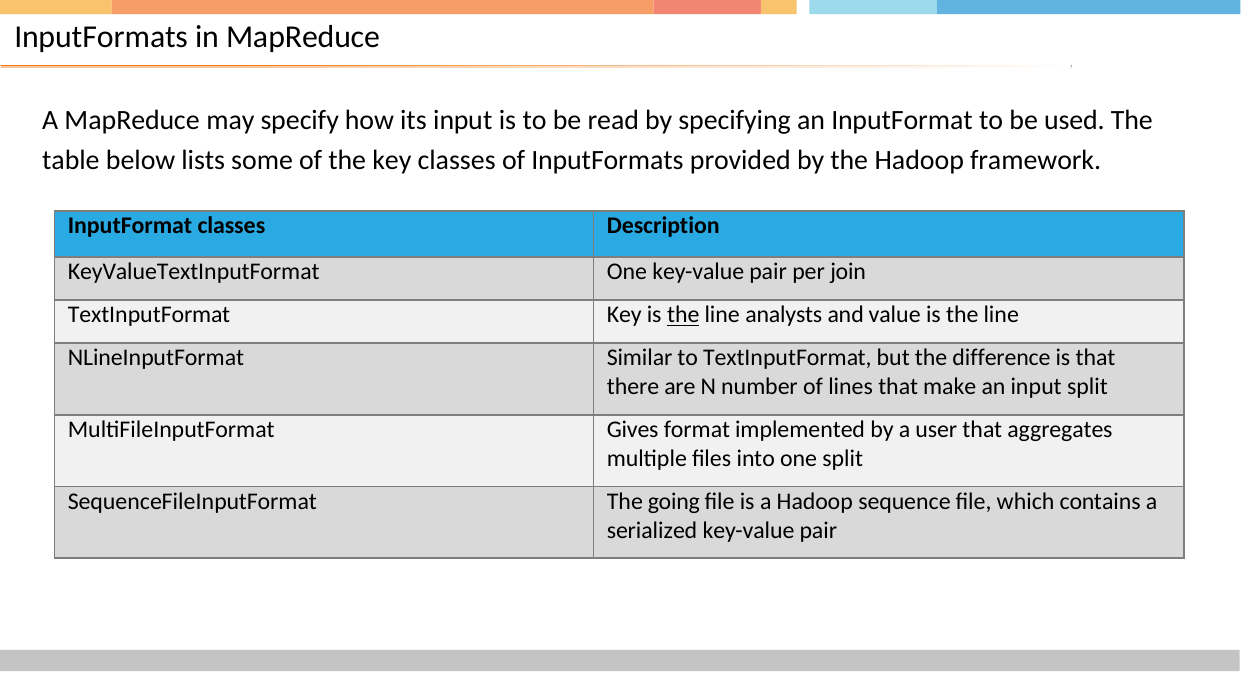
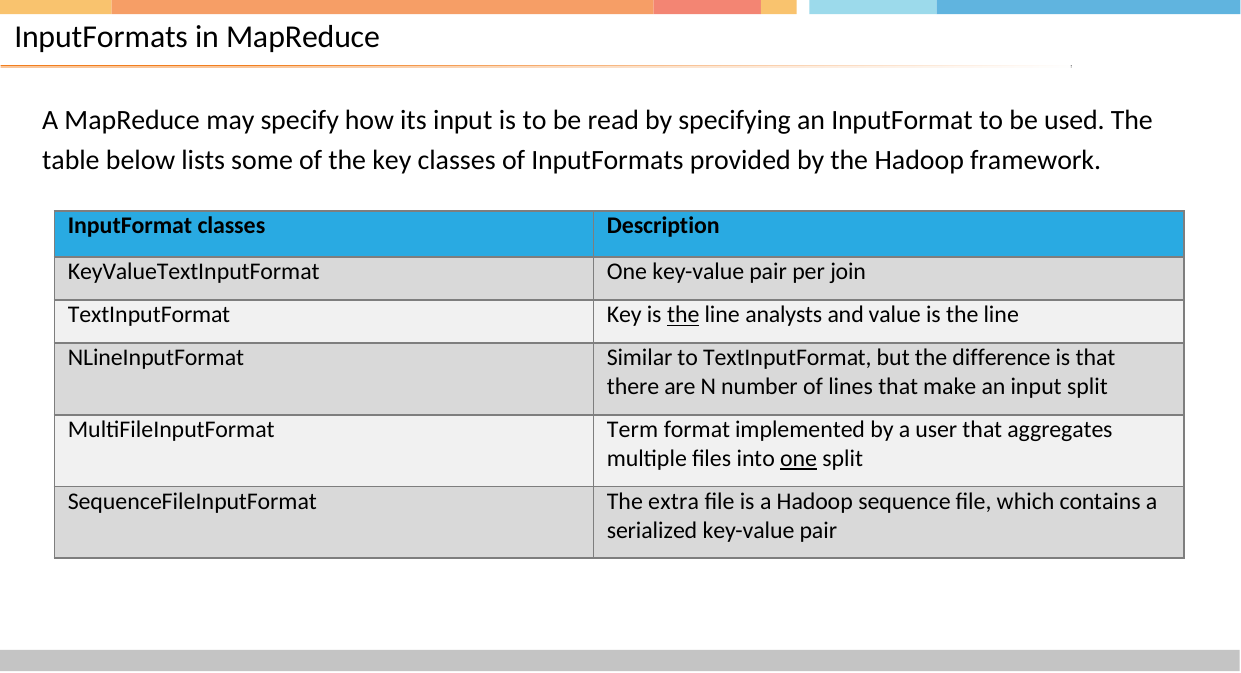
Gives: Gives -> Term (633, 430)
one underline: none -> present (798, 459)
going: going -> extra (674, 502)
